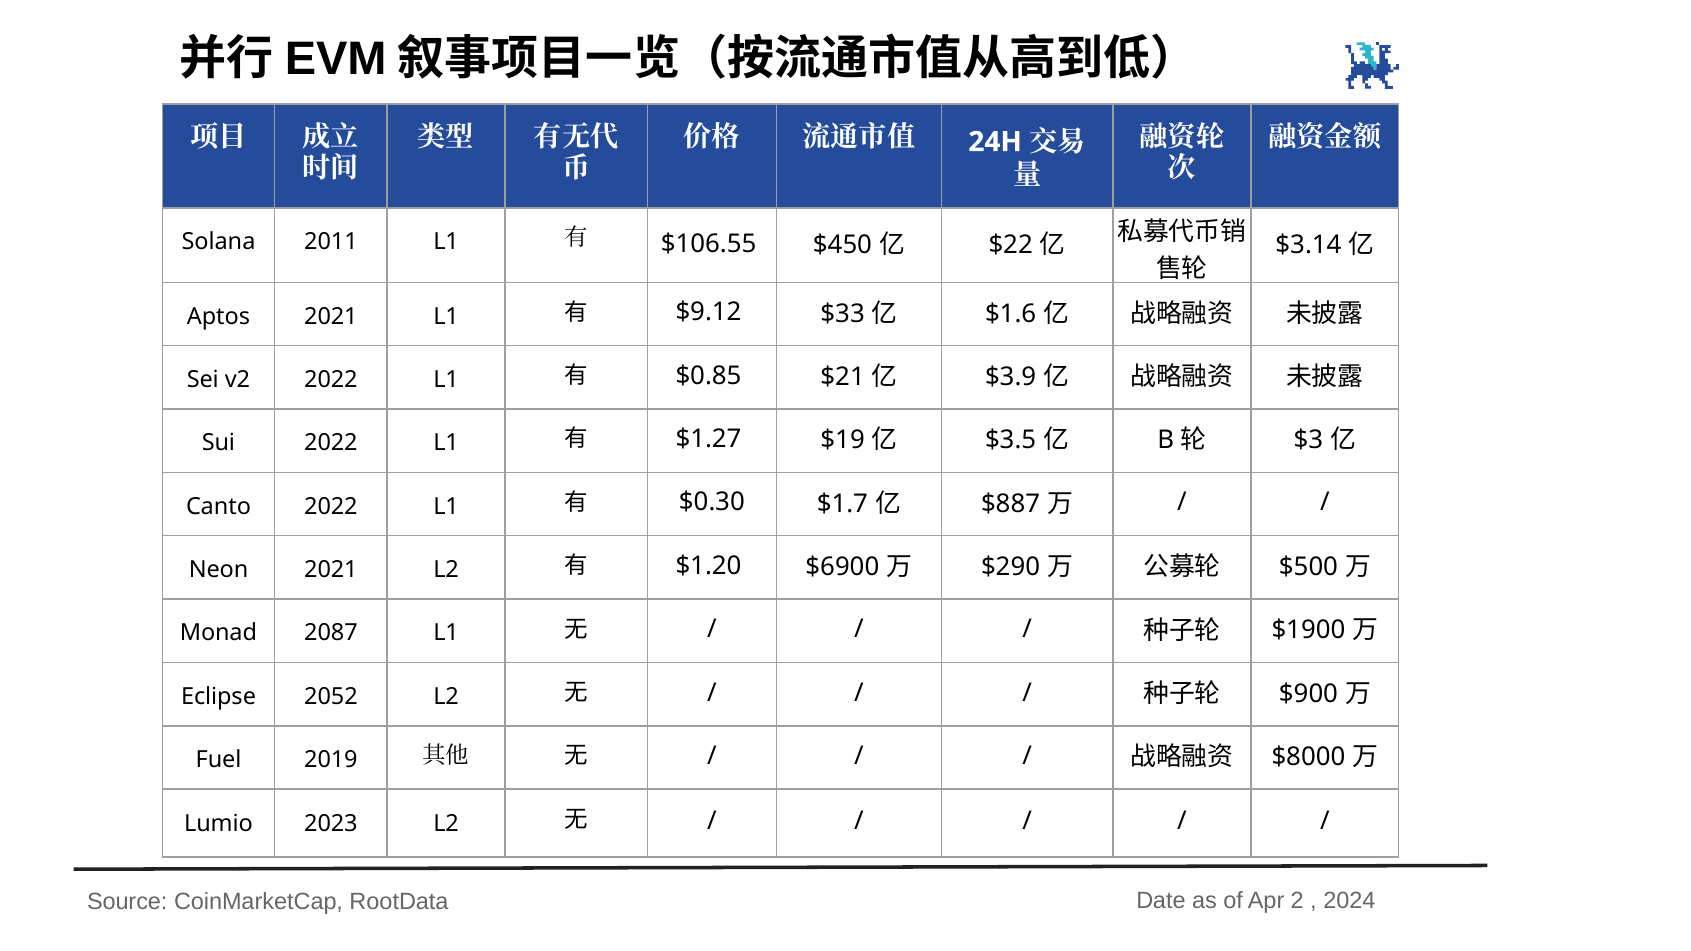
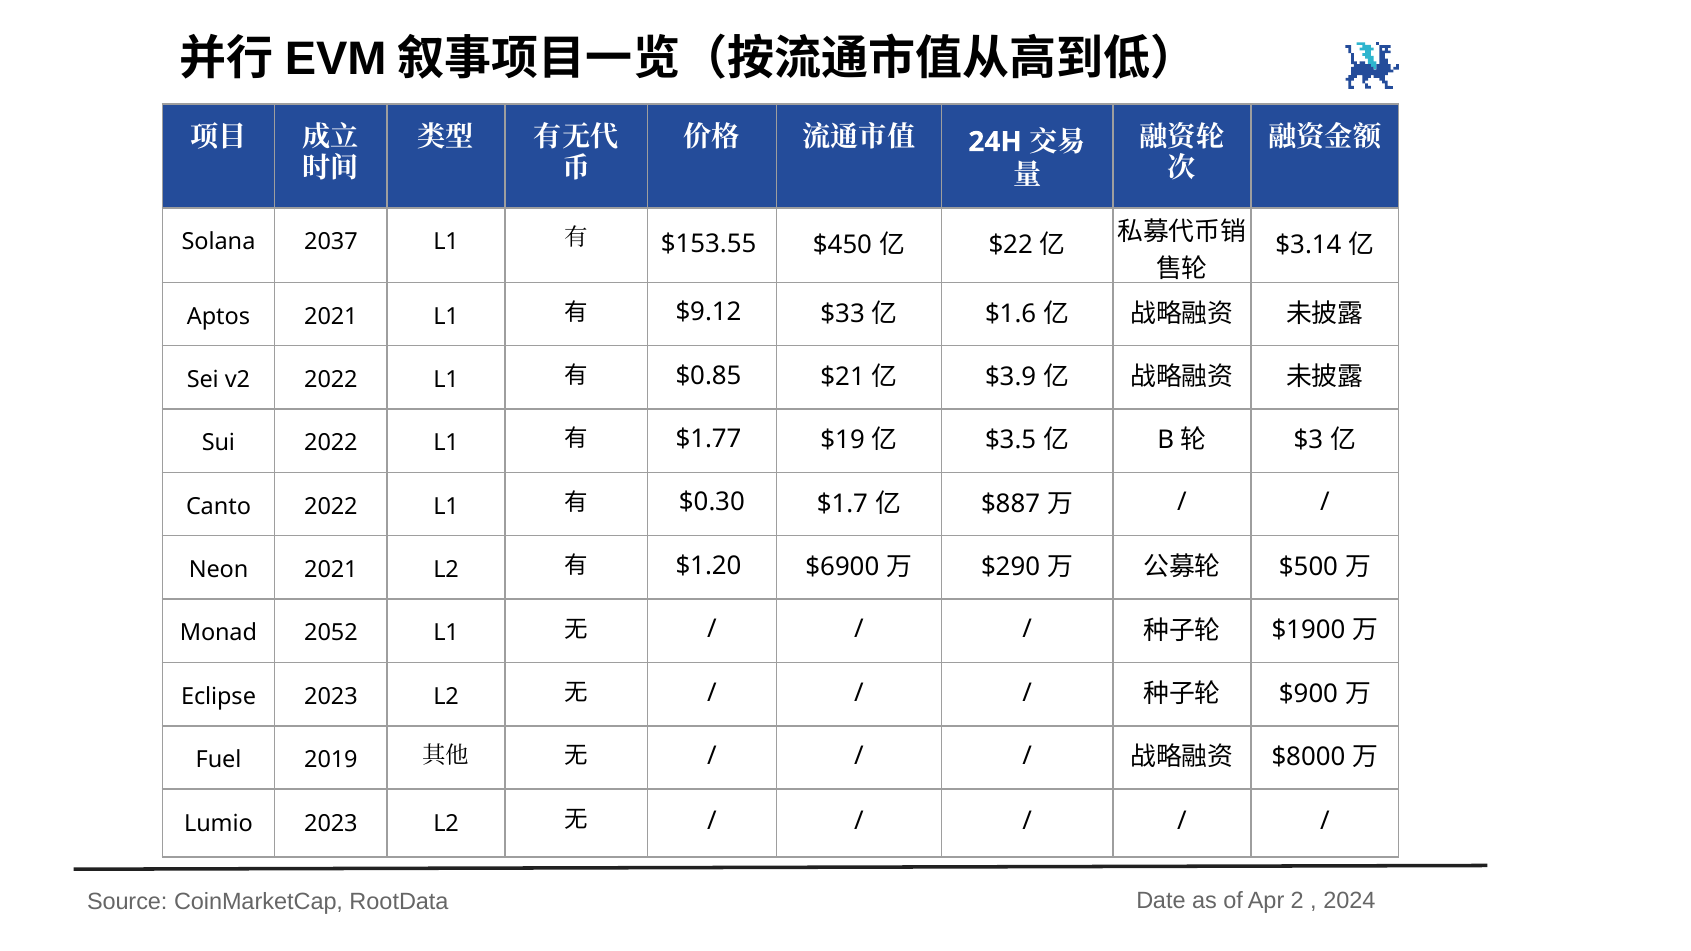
2011: 2011 -> 2037 (331, 242)
$106.55: $106.55 -> $153.55 (709, 244)
$1.27: $1.27 -> $1.77 (709, 439)
2087: 2087 -> 2052 (331, 633)
Eclipse 2052: 2052 -> 2023 (331, 697)
